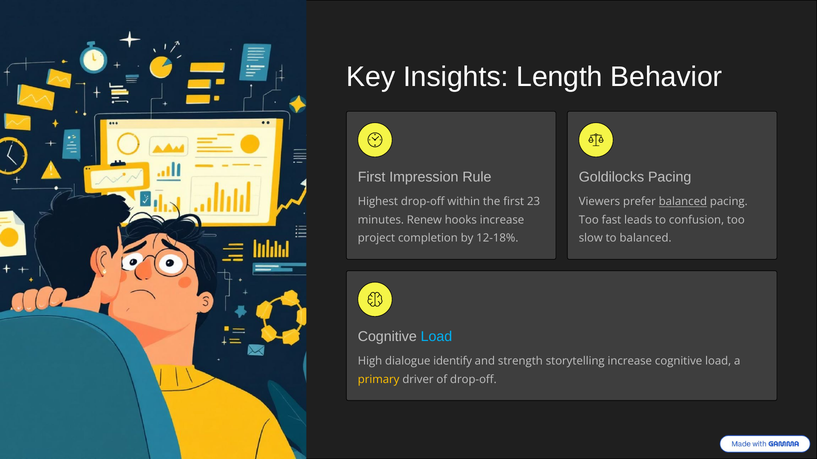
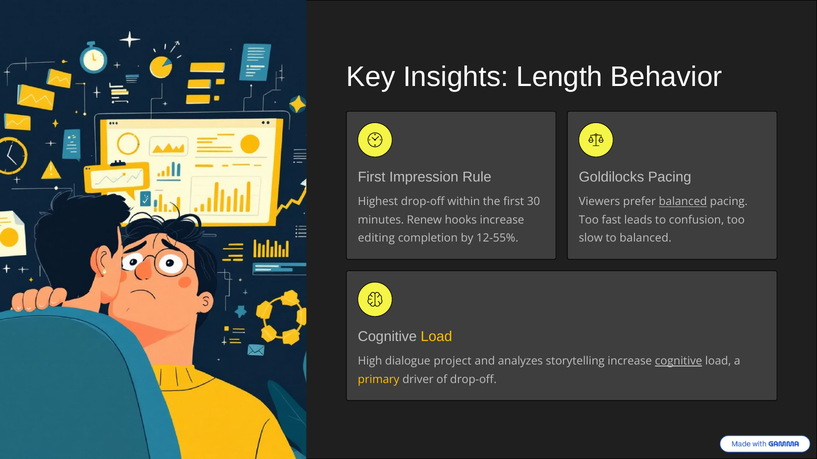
23: 23 -> 30 (534, 202)
project: project -> editing (376, 238)
12-18%: 12-18% -> 12-55% (497, 238)
Load colour: light blue -> yellow (436, 337)
identify: identify -> project (453, 362)
strength: strength -> analyzes (520, 362)
cognitive underline: none -> present (679, 362)
